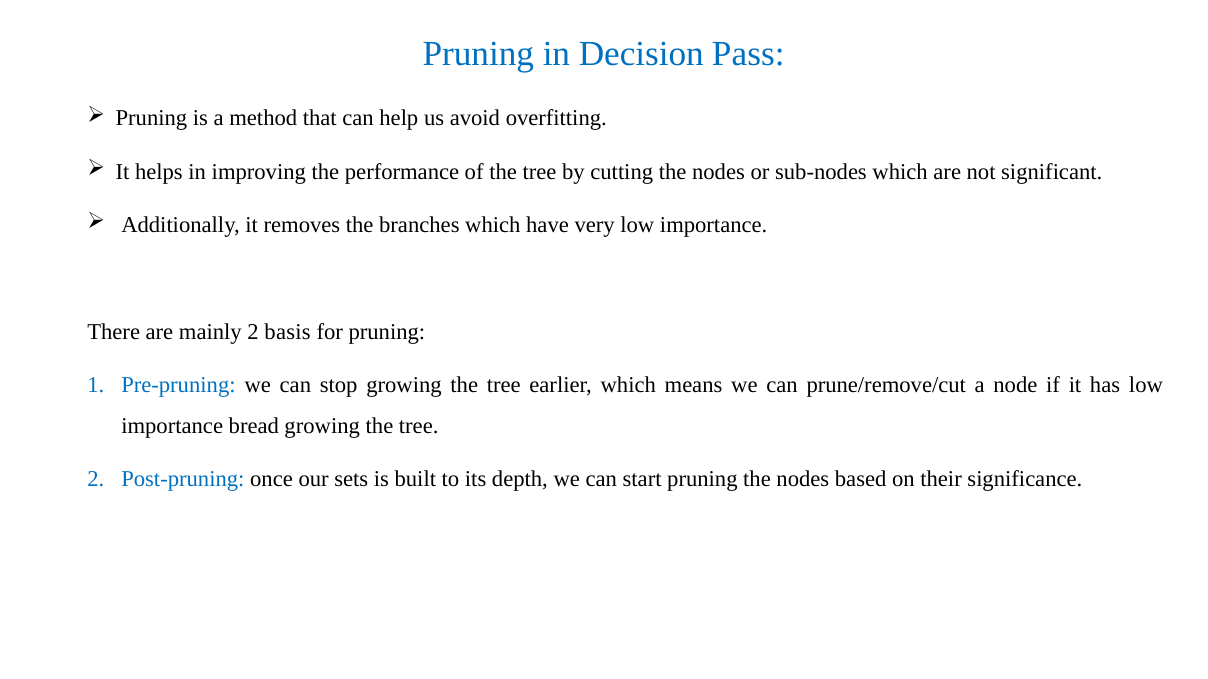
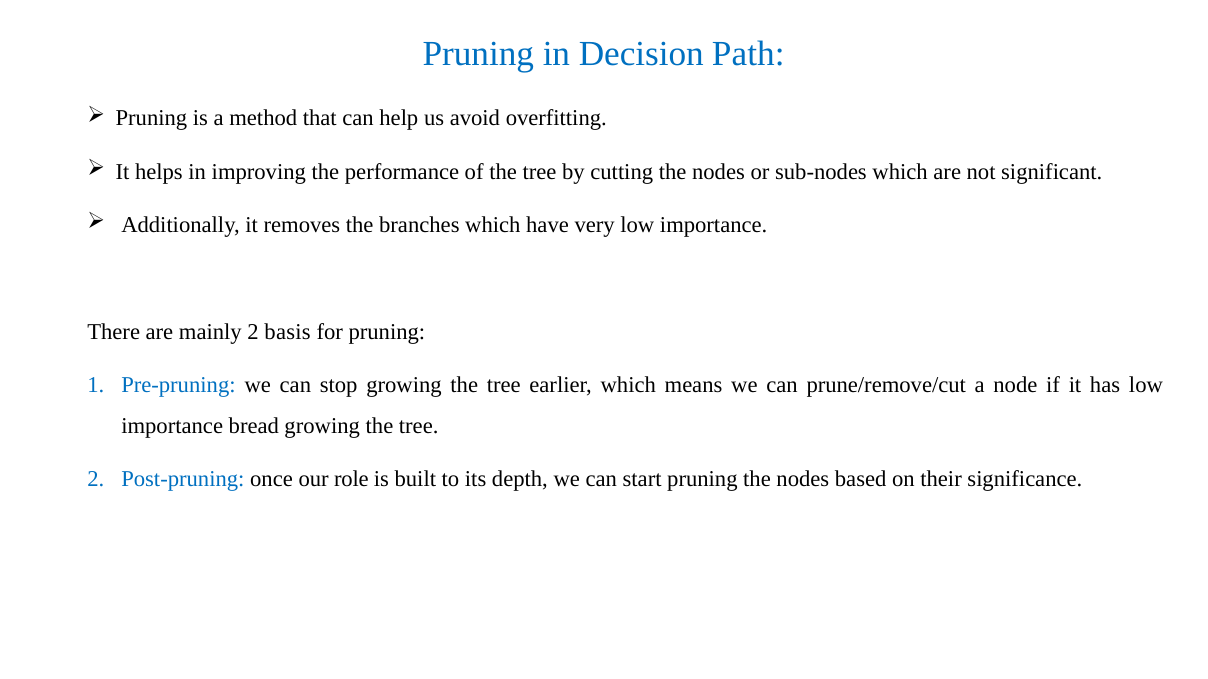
Pass: Pass -> Path (748, 54)
sets: sets -> role (351, 480)
